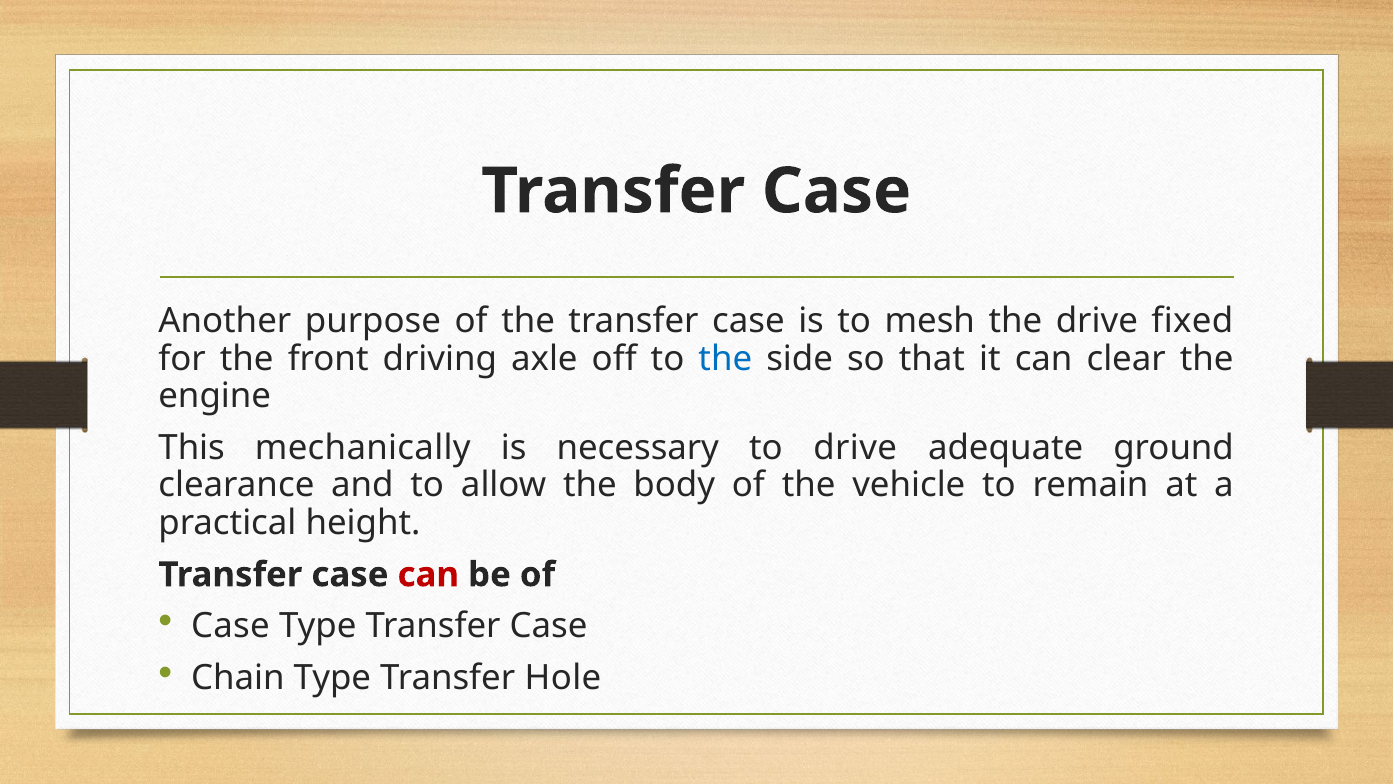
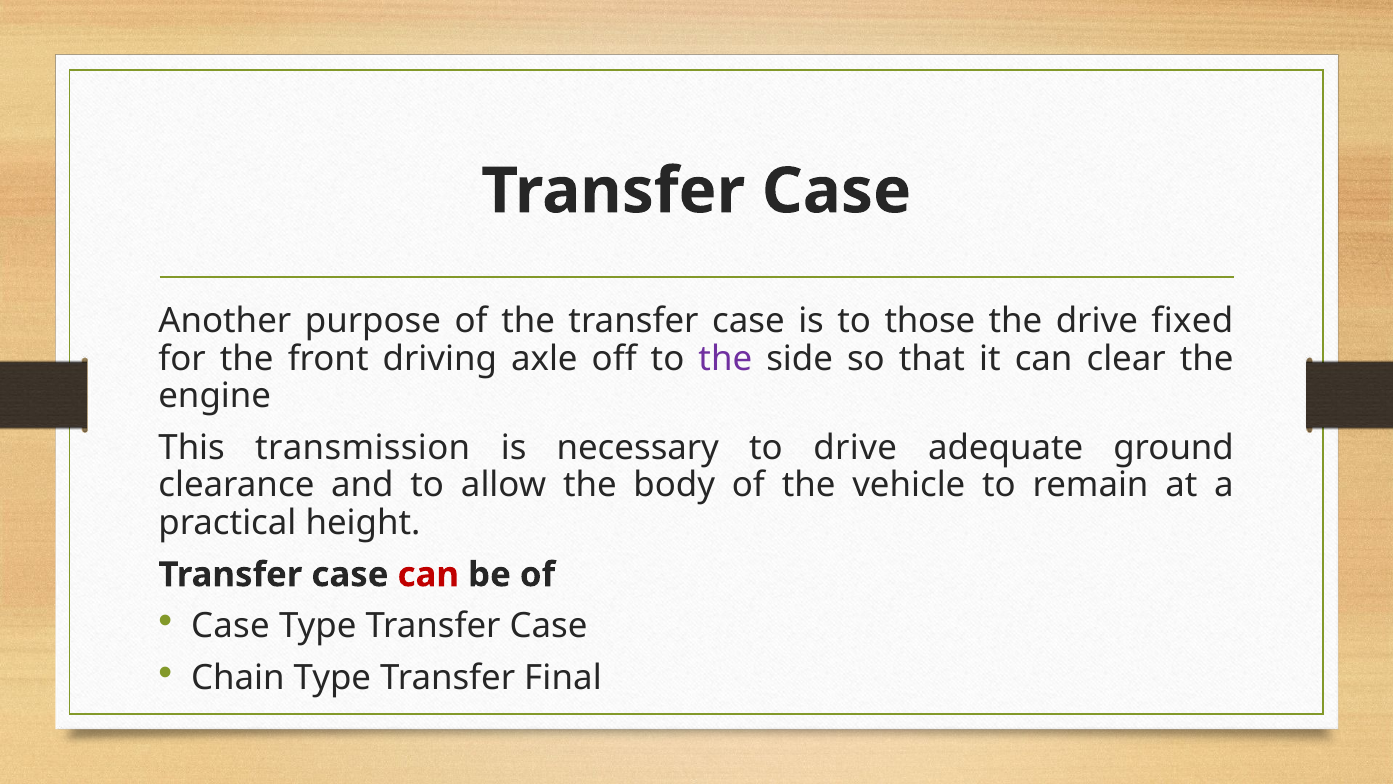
mesh: mesh -> those (930, 321)
the colour: blue -> purple (725, 358)
mechanically: mechanically -> transmission (363, 448)
Hole: Hole -> Final (563, 678)
